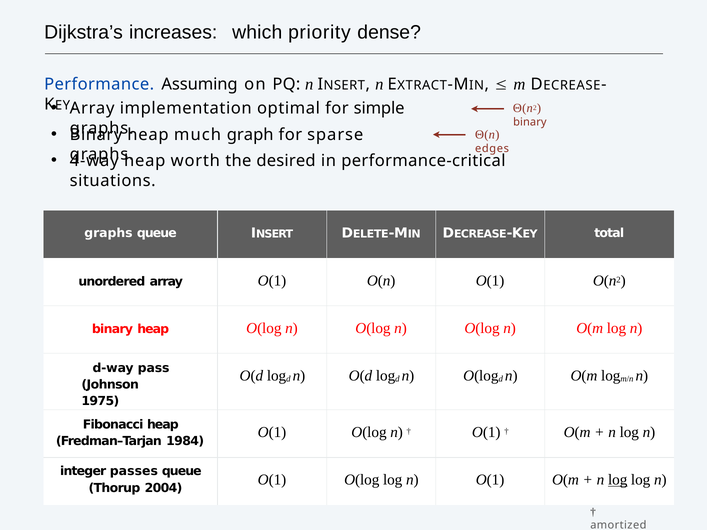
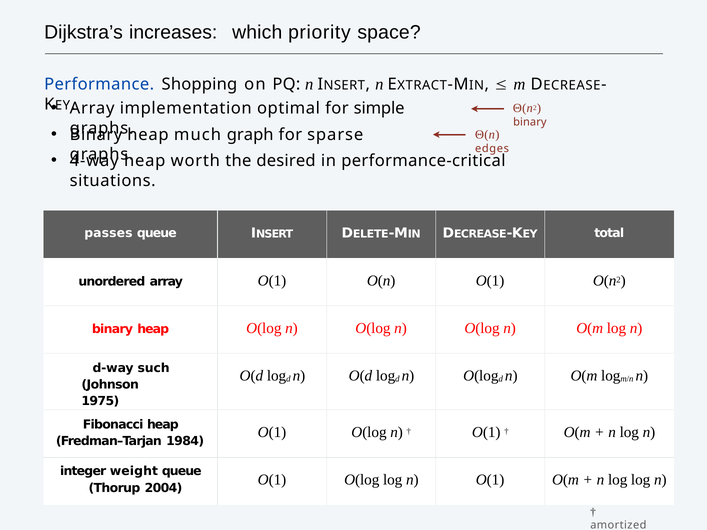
dense: dense -> space (389, 32)
Assuming: Assuming -> Shopping (199, 84)
graphs: graphs -> passes (108, 233)
pass: pass -> such (154, 368)
passes: passes -> weight (134, 472)
log underline: present -> none (618, 480)
